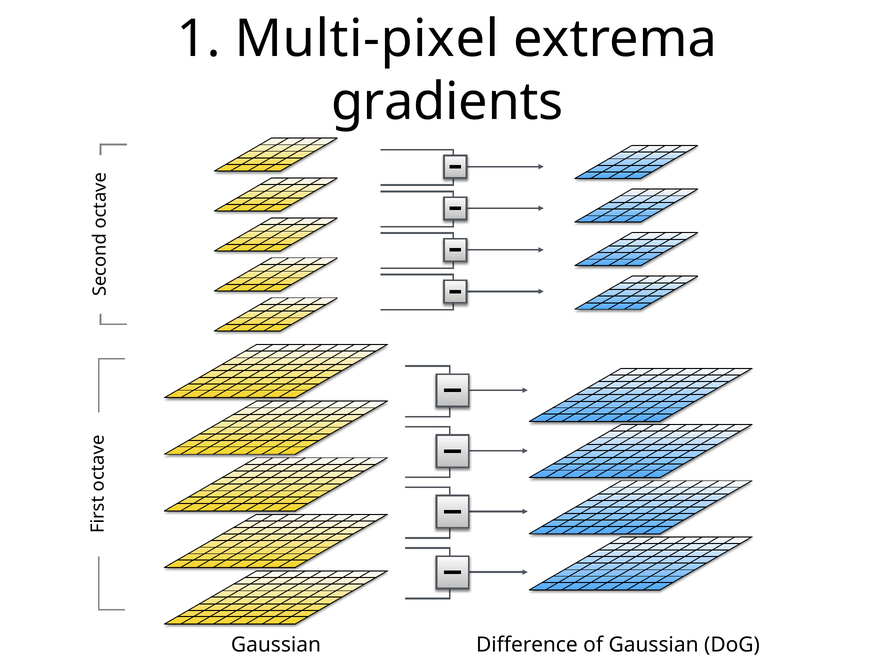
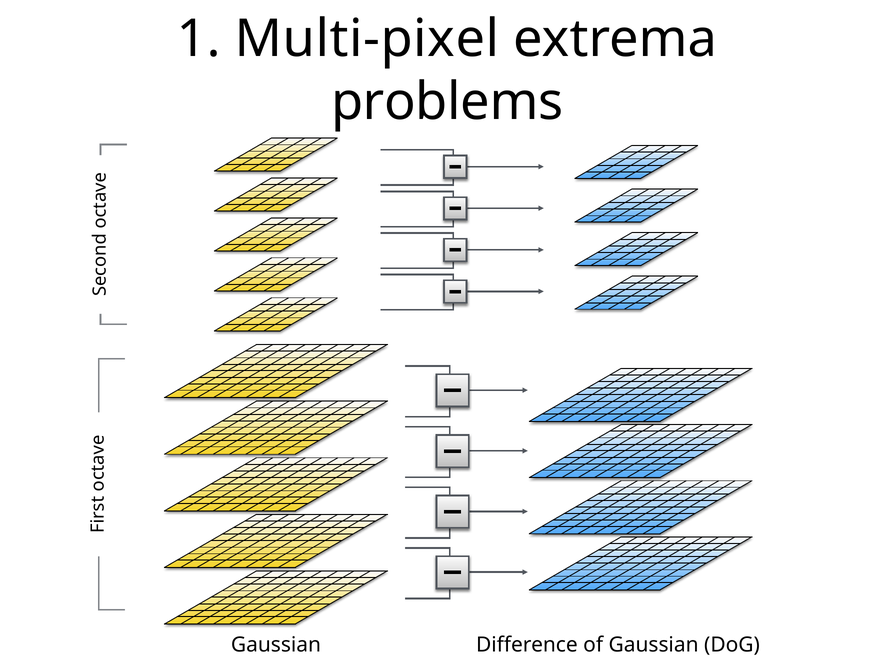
gradients: gradients -> problems (447, 102)
